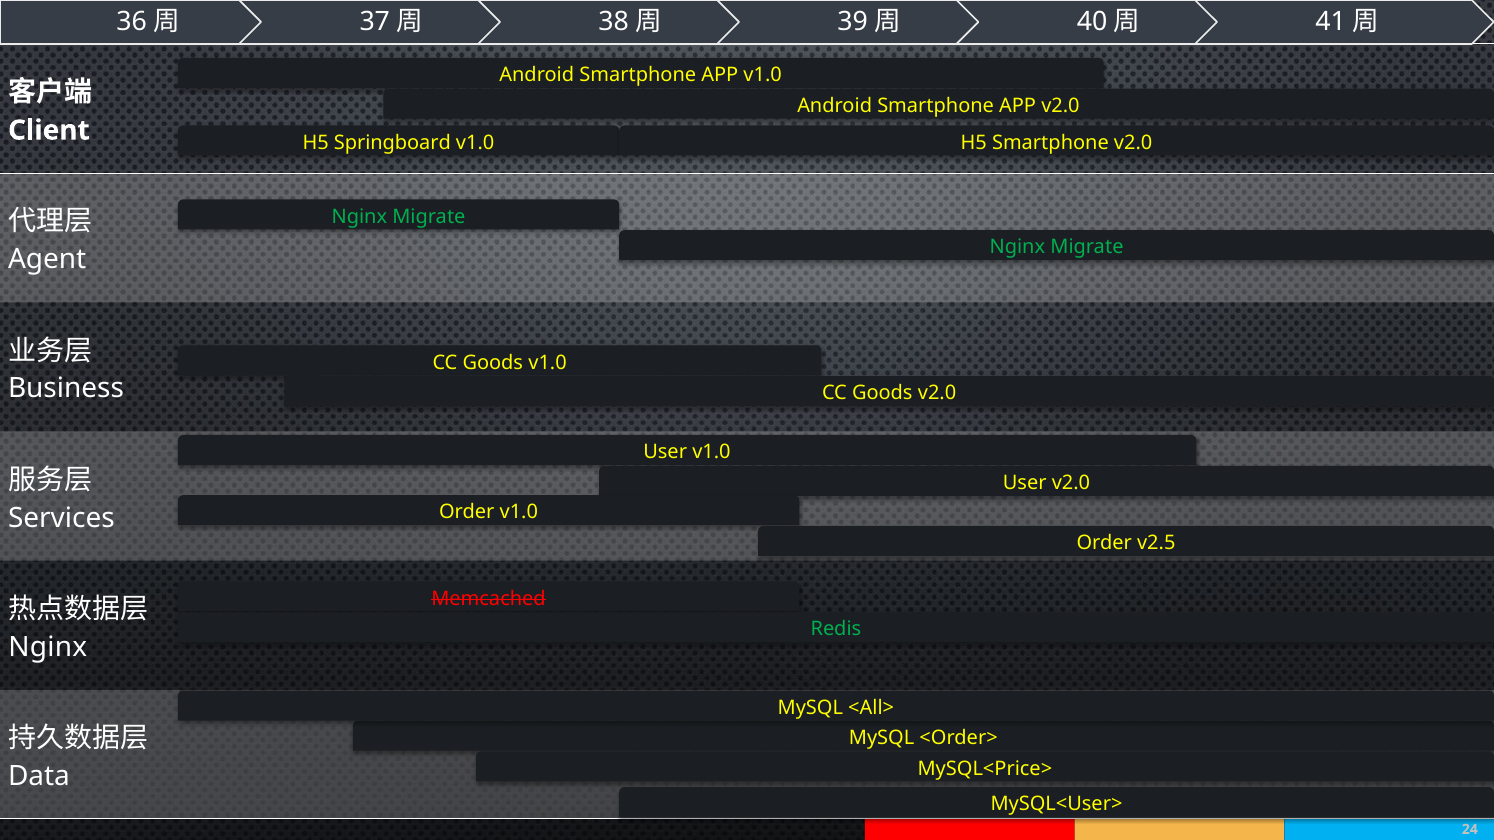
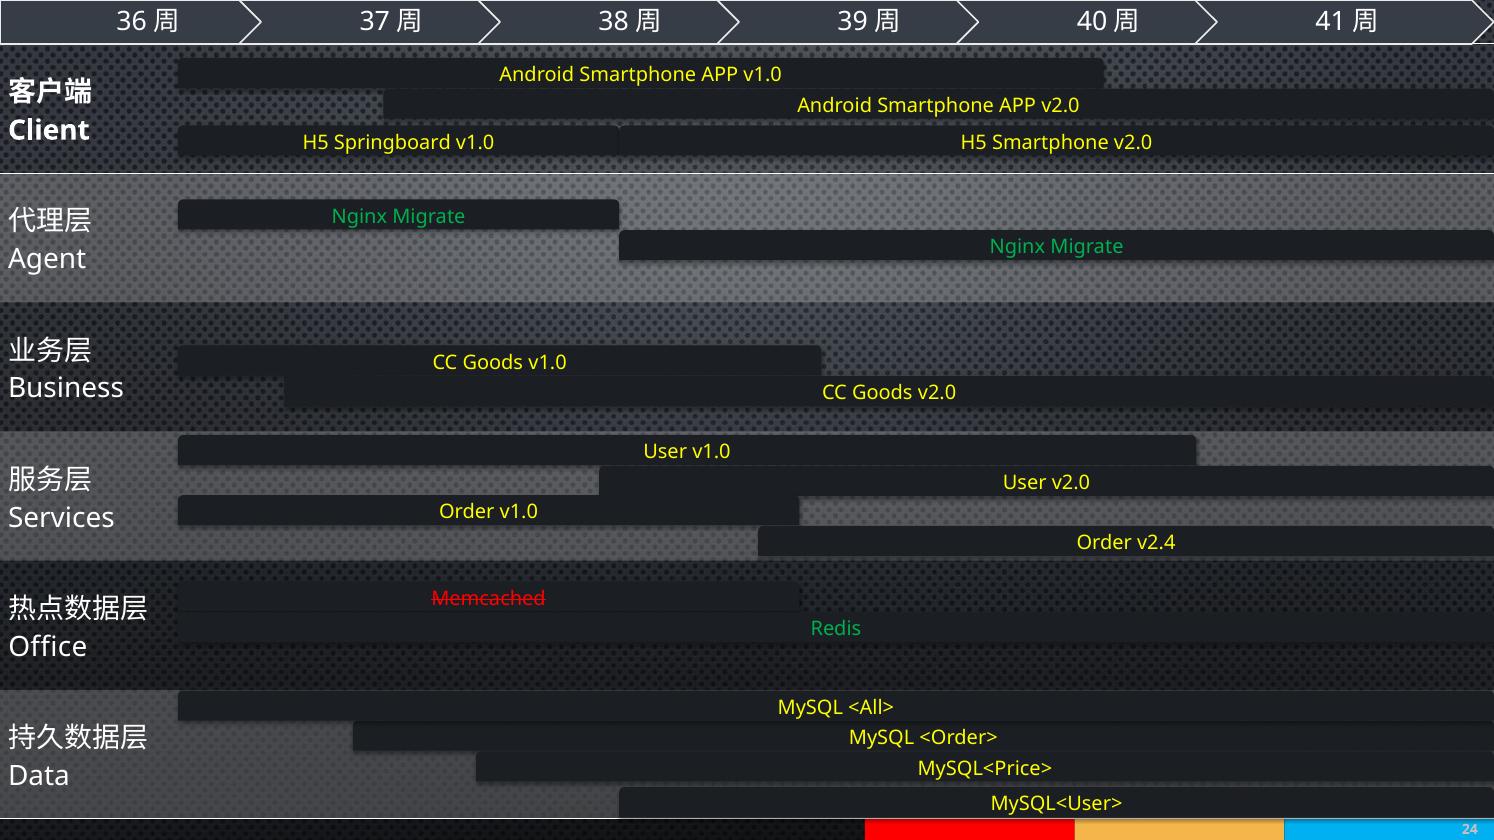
v2.5: v2.5 -> v2.4 (1156, 543)
Nginx: Nginx -> Office (48, 647)
